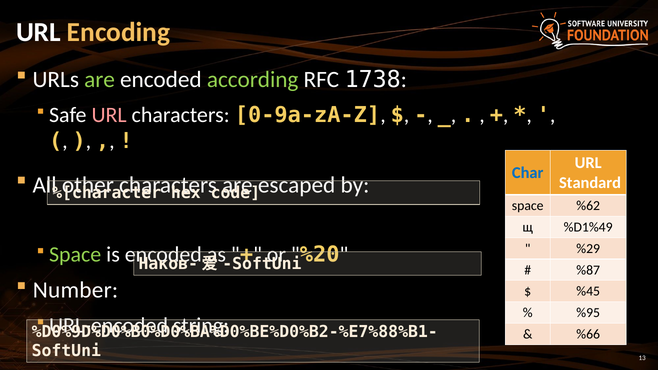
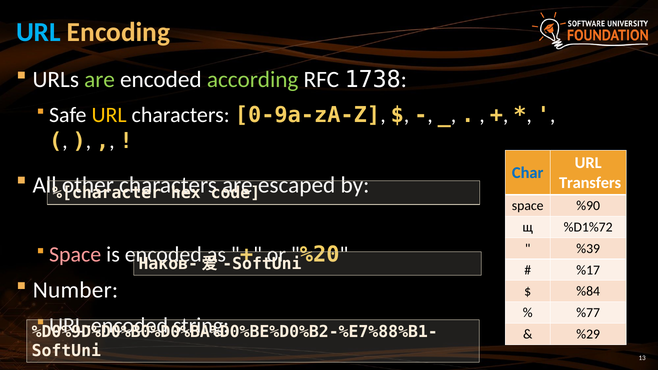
URL colour: white -> light blue (38, 32)
URL colour: pink -> yellow (109, 115)
Standard: Standard -> Transfers (590, 183)
%62: %62 -> %90 (588, 206)
%D1%49: %D1%49 -> %D1%72 (588, 227)
%29: %29 -> %39 (588, 249)
Space colour: light green -> pink (75, 255)
%87: %87 -> %17 (588, 270)
%45: %45 -> %84 (588, 292)
%95: %95 -> %77 (588, 313)
%66: %66 -> %29 (588, 334)
